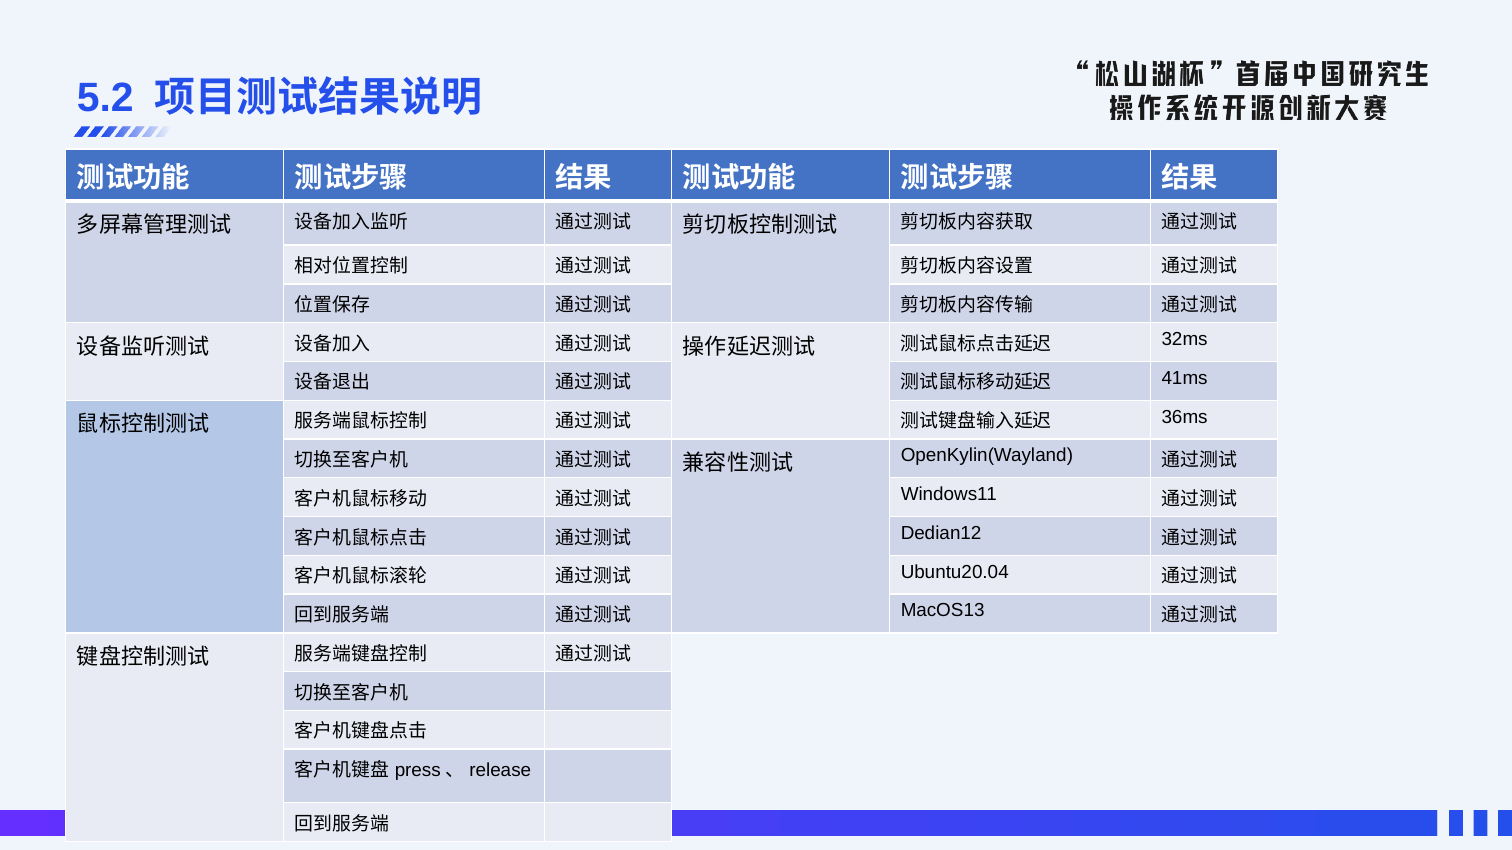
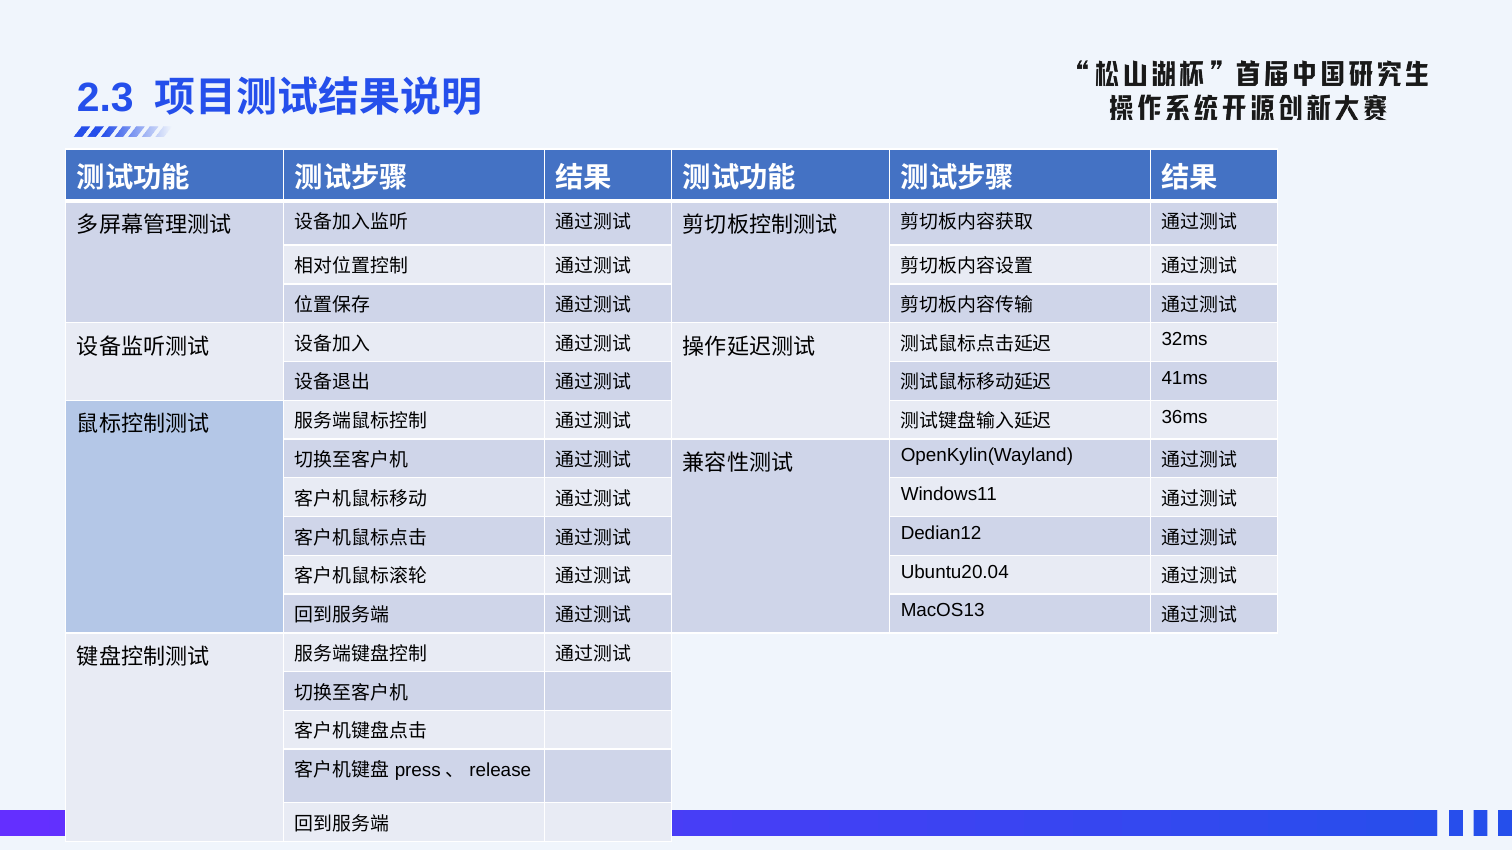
5.2: 5.2 -> 2.3 (105, 98)
